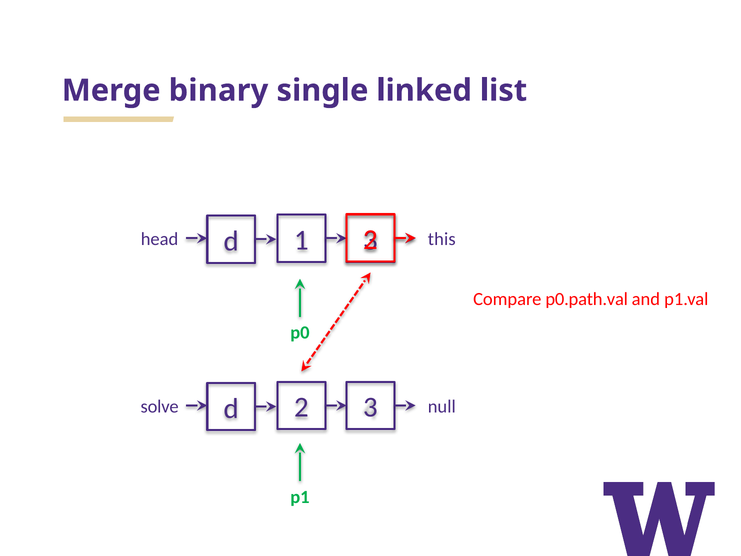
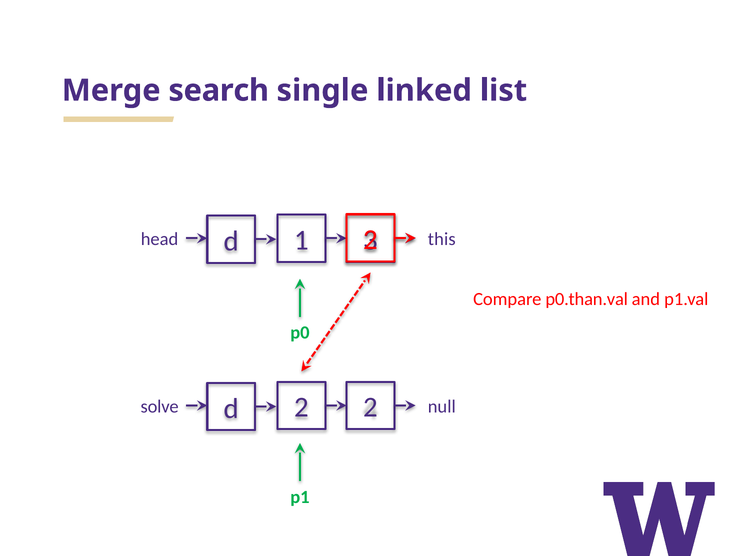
binary: binary -> search (219, 90)
p0.path.val: p0.path.val -> p0.than.val (587, 299)
2 3: 3 -> 2 (370, 407)
